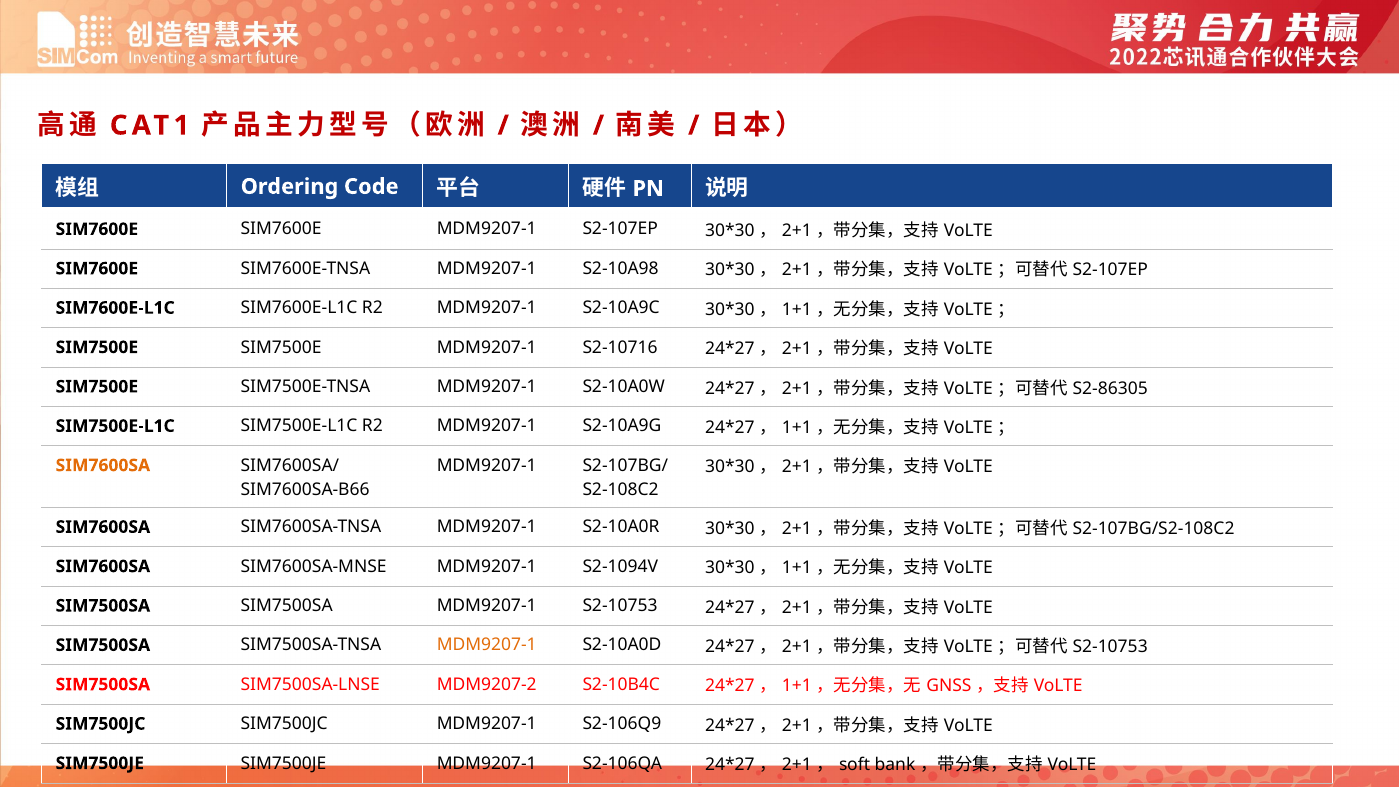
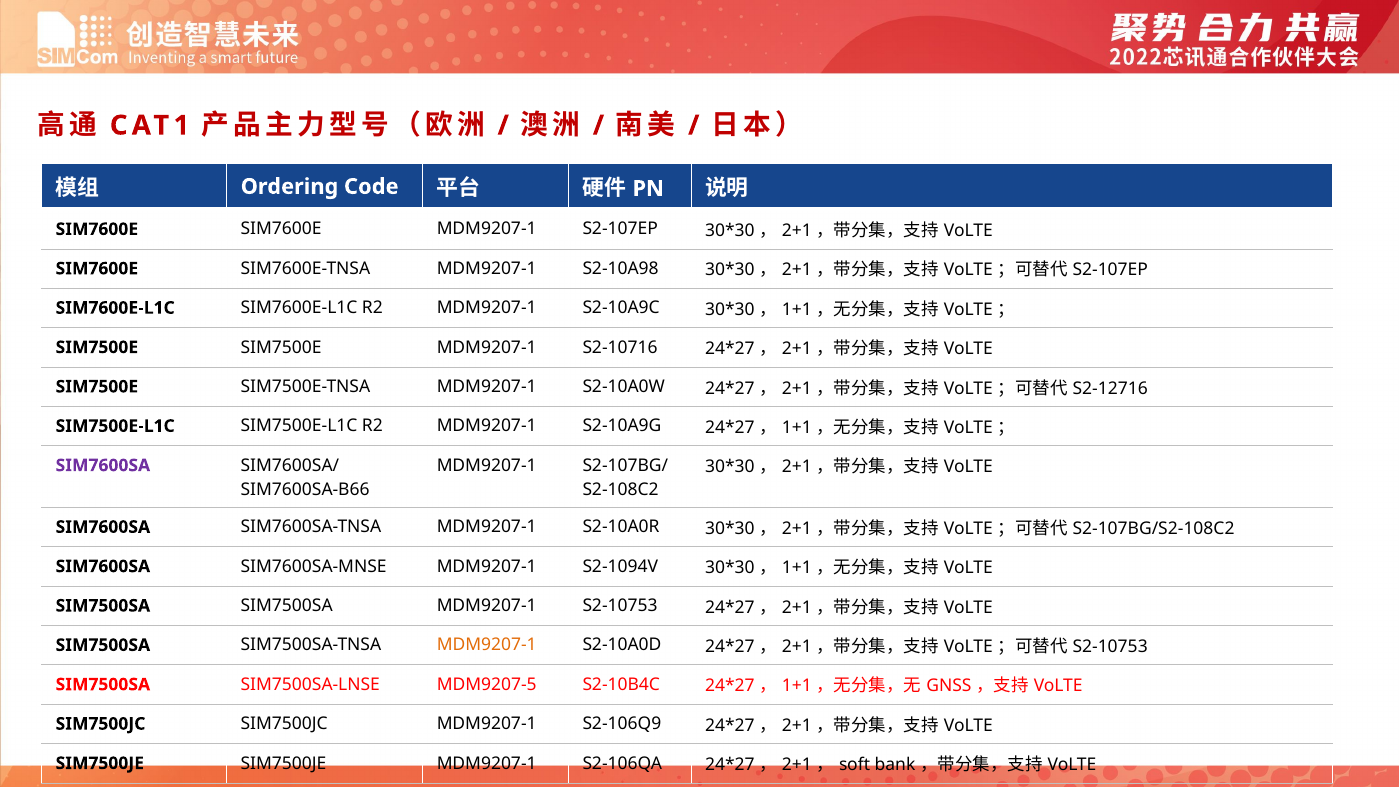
S2-86305: S2-86305 -> S2-12716 (1110, 388)
SIM7600SA colour: orange -> purple (103, 465)
MDM9207-2: MDM9207-2 -> MDM9207-5 (487, 684)
